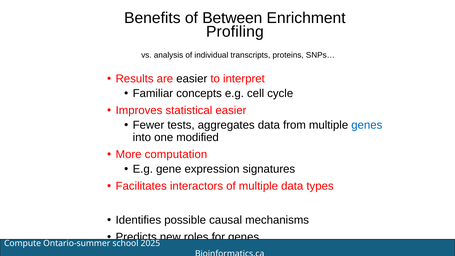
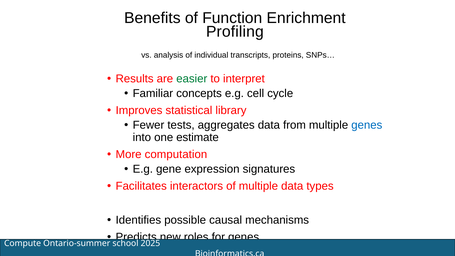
Between: Between -> Function (232, 18)
easier colour: black -> green (192, 79)
statistical easier: easier -> library (231, 110)
modified: modified -> estimate (198, 137)
